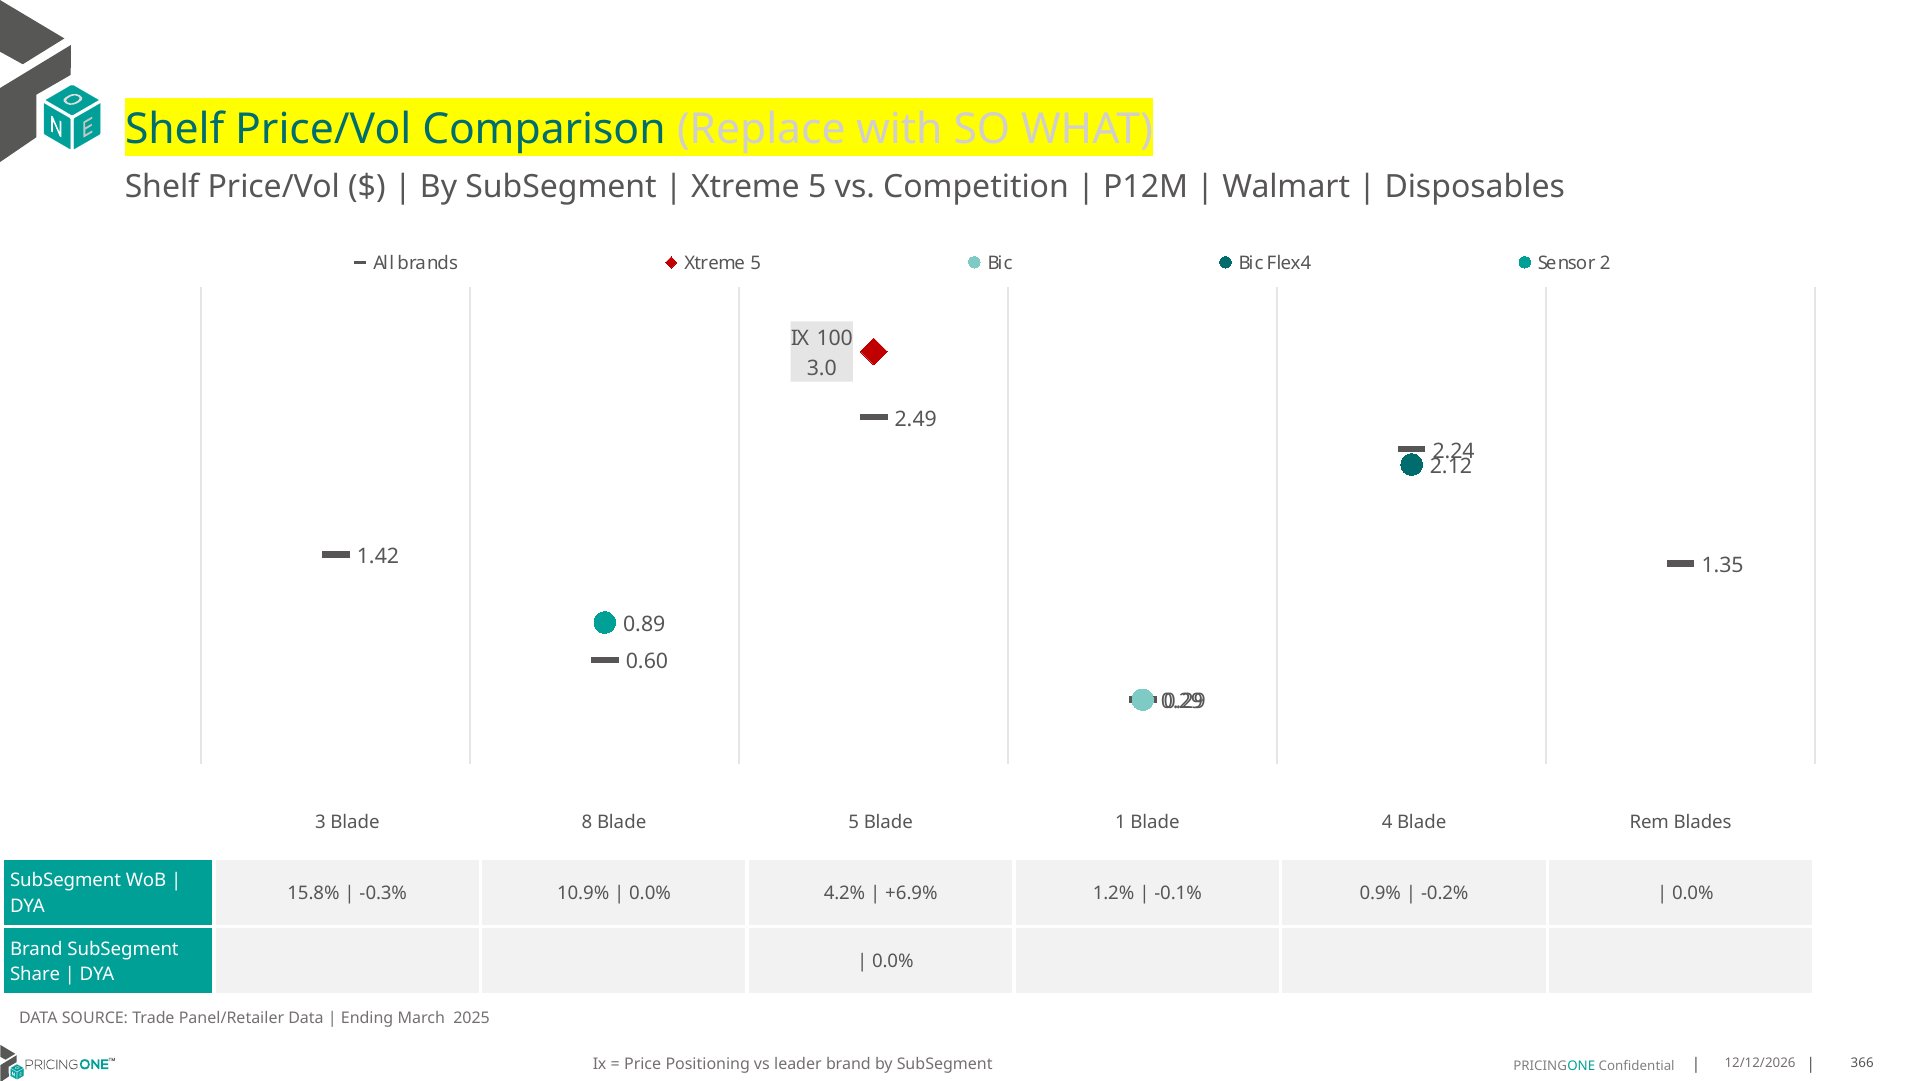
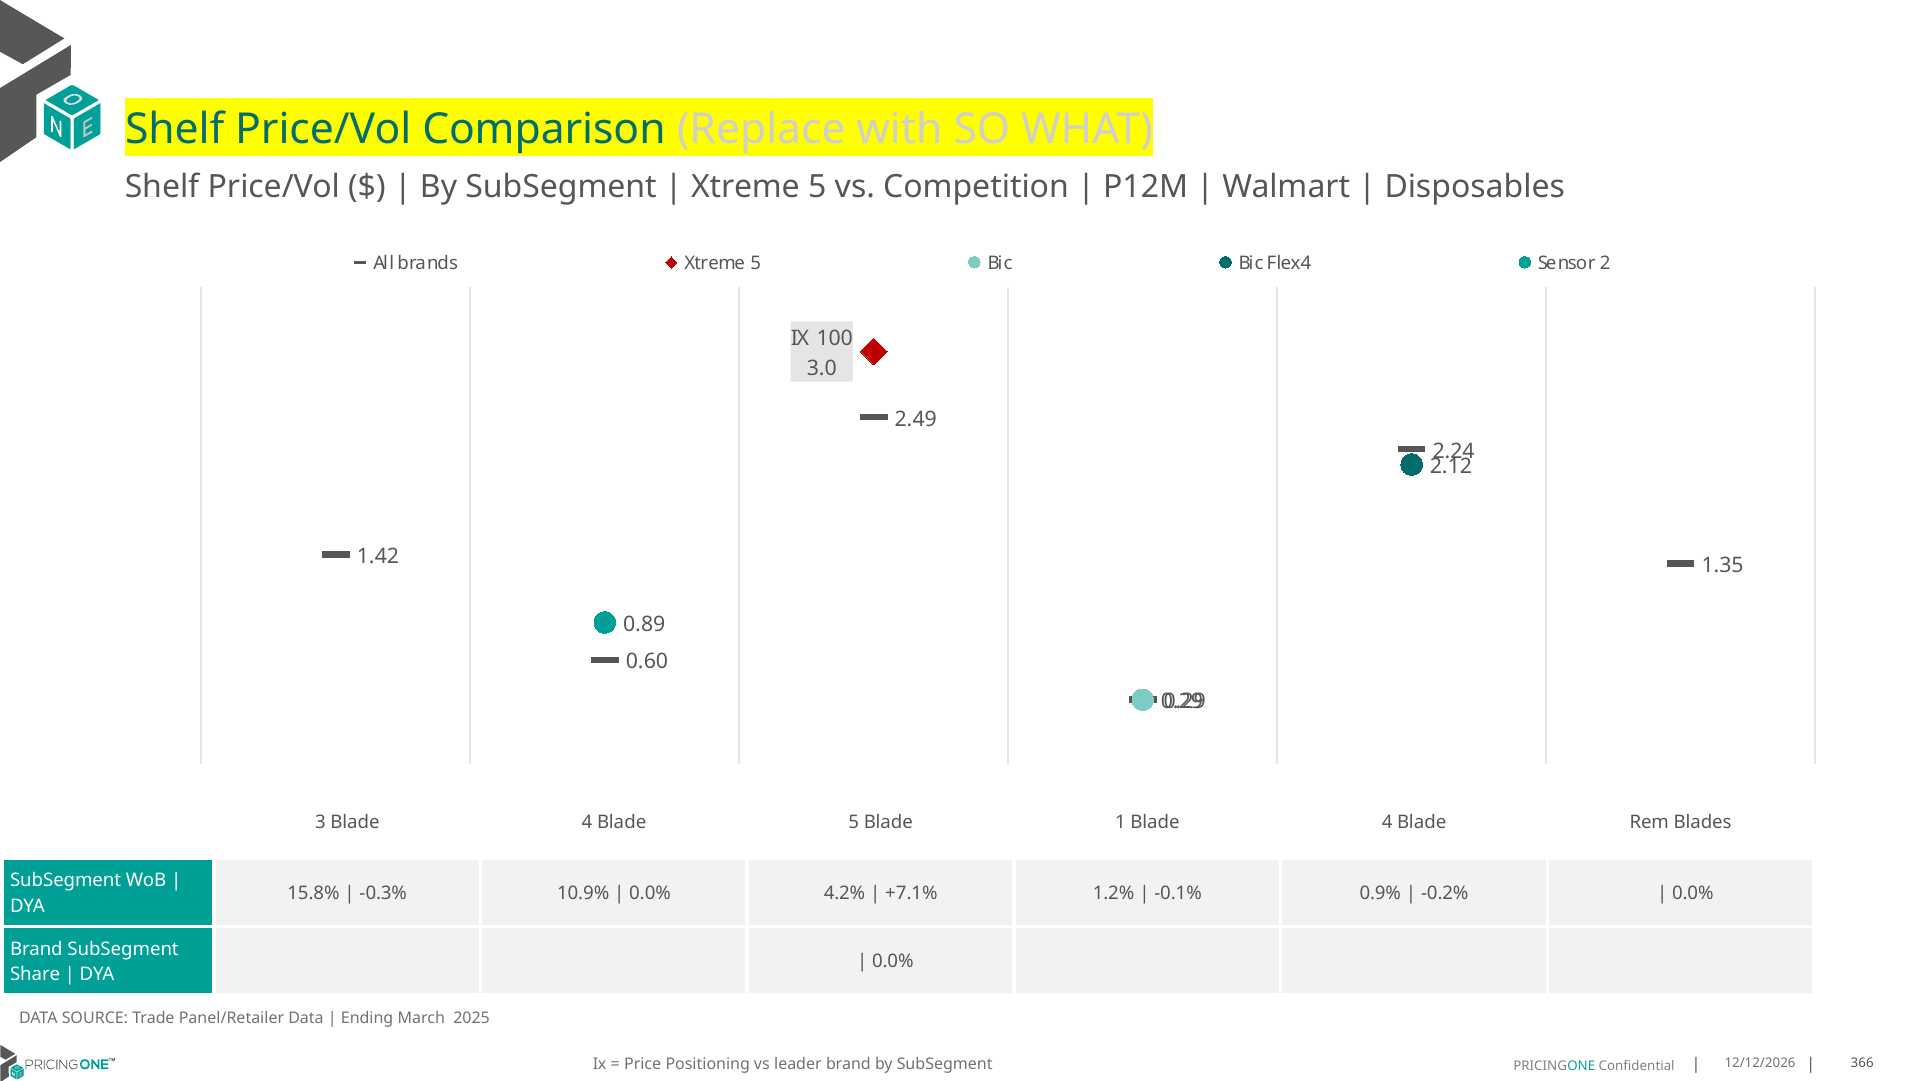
3 Blade 8: 8 -> 4 (587, 822)
+6.9%: +6.9% -> +7.1% (911, 893)
